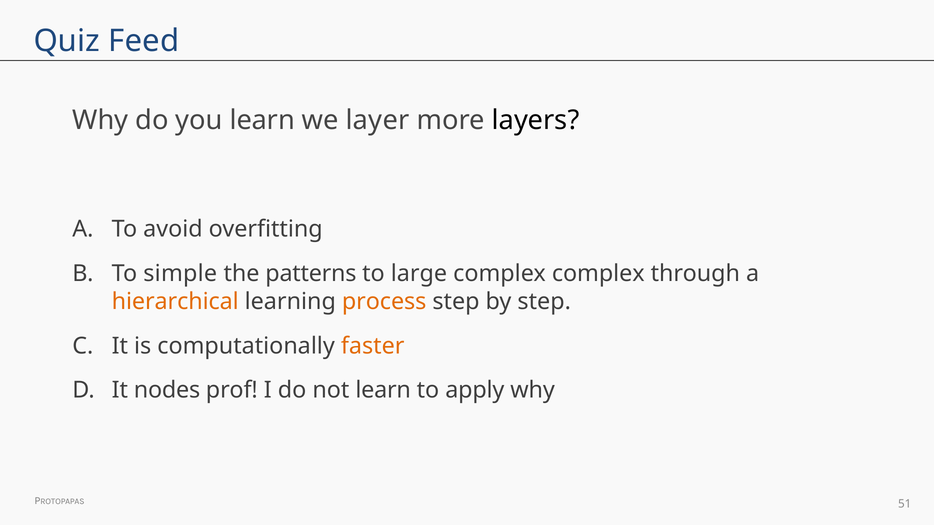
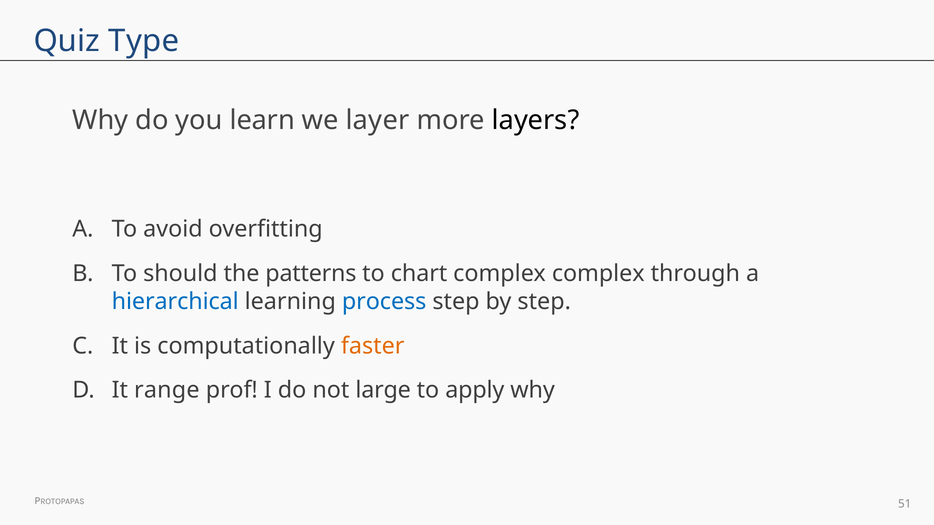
Feed: Feed -> Type (144, 41)
simple: simple -> should (180, 274)
large: large -> chart (419, 274)
hierarchical colour: orange -> blue (175, 302)
process colour: orange -> blue (384, 302)
nodes: nodes -> range (167, 390)
not learn: learn -> large (383, 390)
